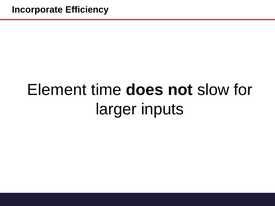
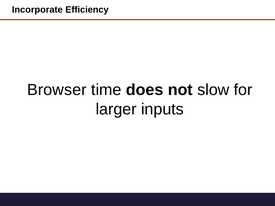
Element: Element -> Browser (57, 90)
